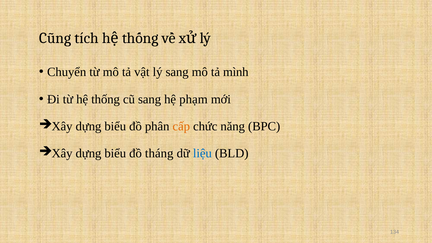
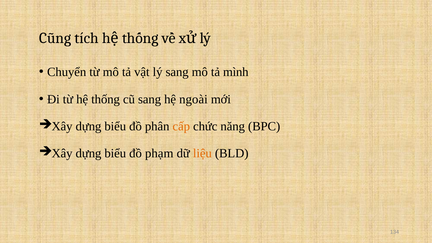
phạm: phạm -> ngoài (193, 99)
tháng: tháng -> phạm (159, 153)
liệu colour: blue -> orange (202, 153)
